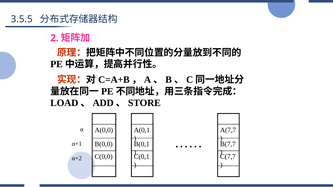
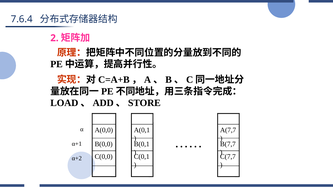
3.5.5: 3.5.5 -> 7.6.4 (22, 19)
